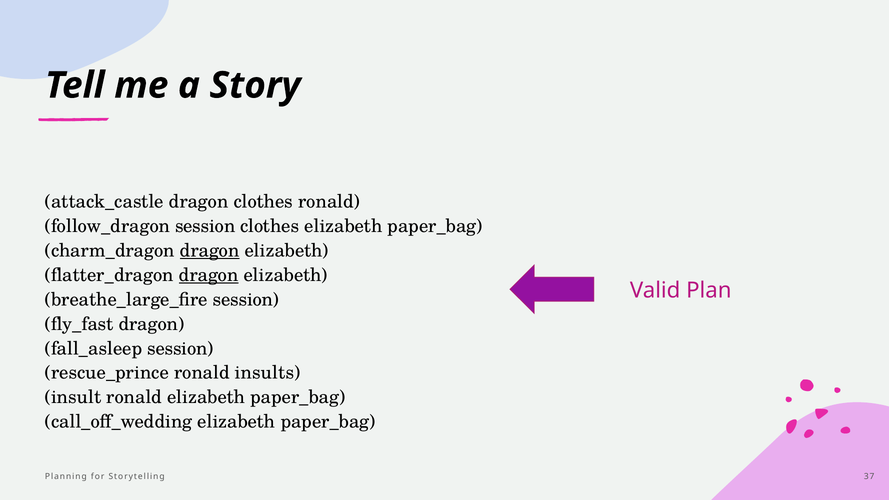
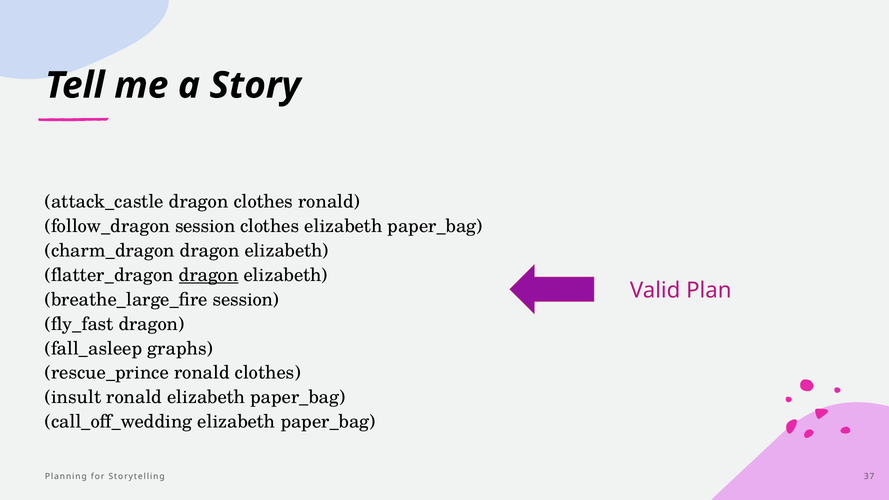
dragon underline: present -> none (210, 251)
fall_asleep session: session -> graphs (180, 348)
ronald insults: insults -> clothes (268, 373)
